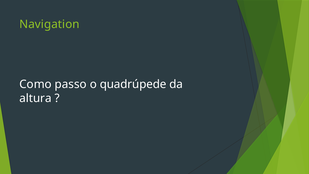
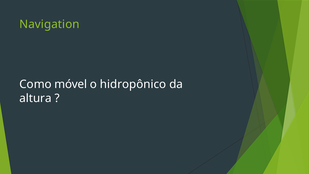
passo: passo -> móvel (71, 84)
quadrúpede: quadrúpede -> hidropônico (133, 84)
